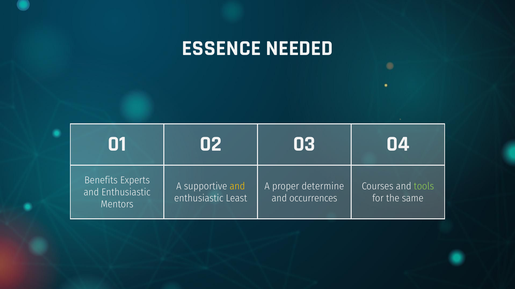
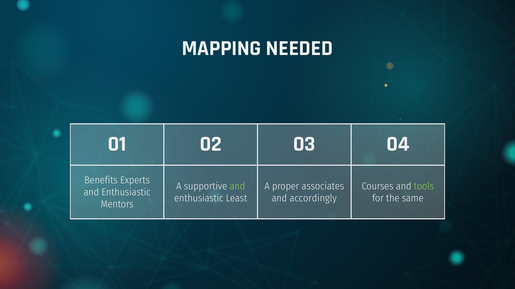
ESSENCE: ESSENCE -> MAPPING (222, 48)
and colour: yellow -> light green (237, 187)
determine: determine -> associates (323, 187)
occurrences: occurrences -> accordingly (313, 199)
